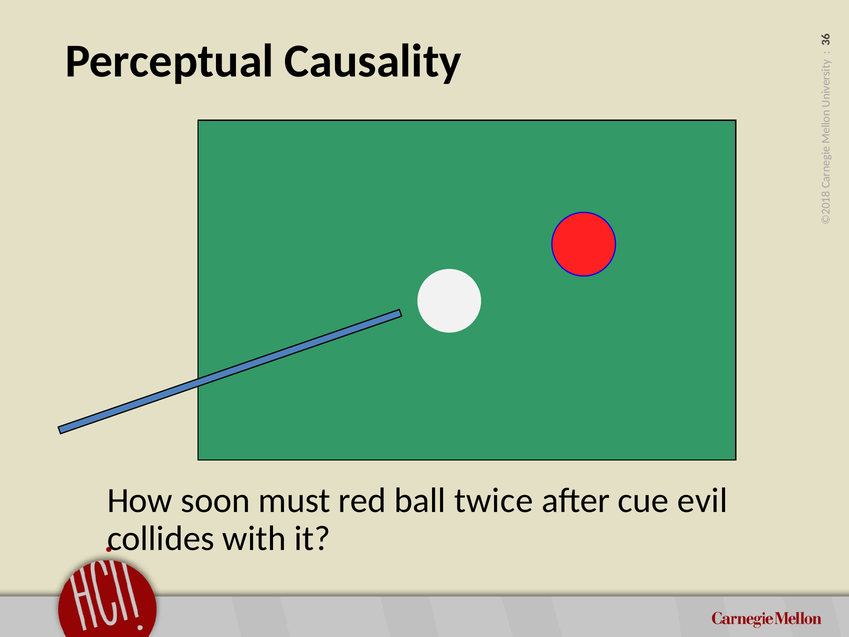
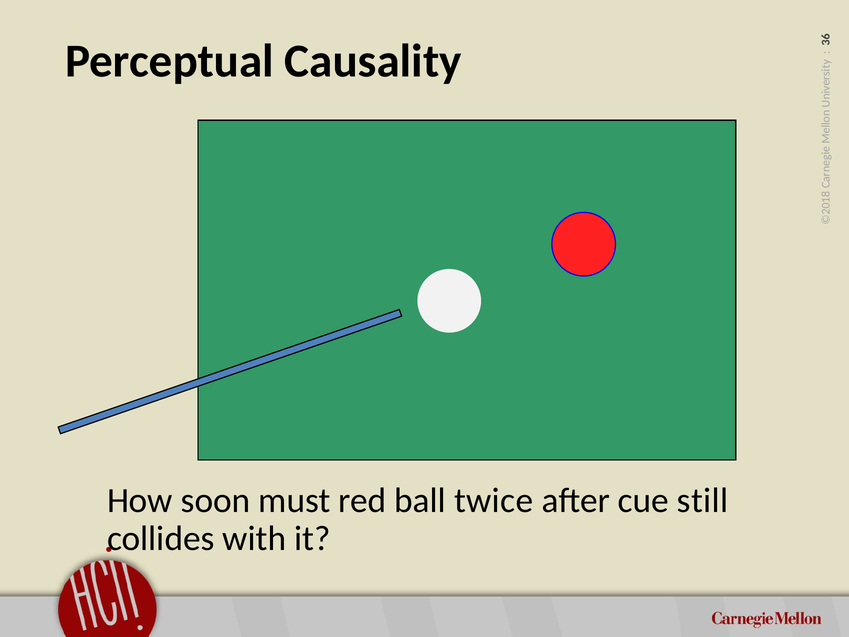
evil: evil -> still (703, 500)
